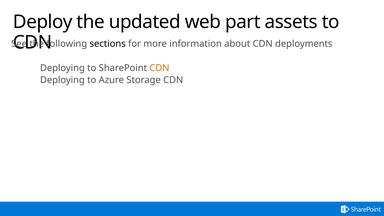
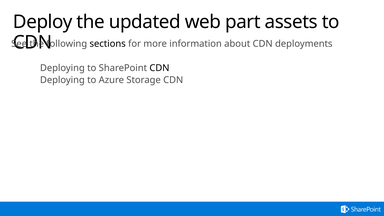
CDN colour: orange -> black (159, 68)
